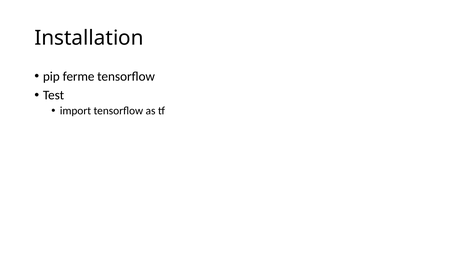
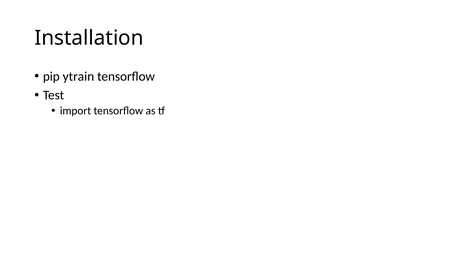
ferme: ferme -> ytrain (78, 76)
